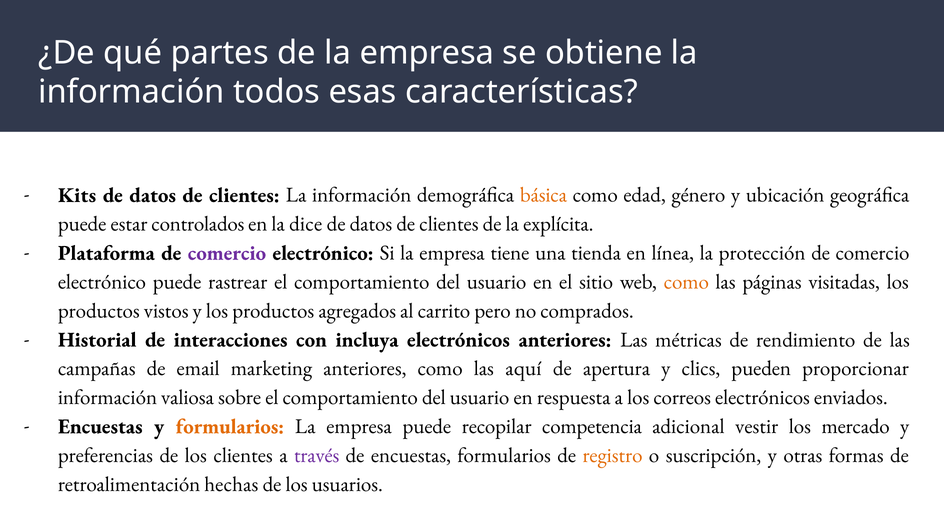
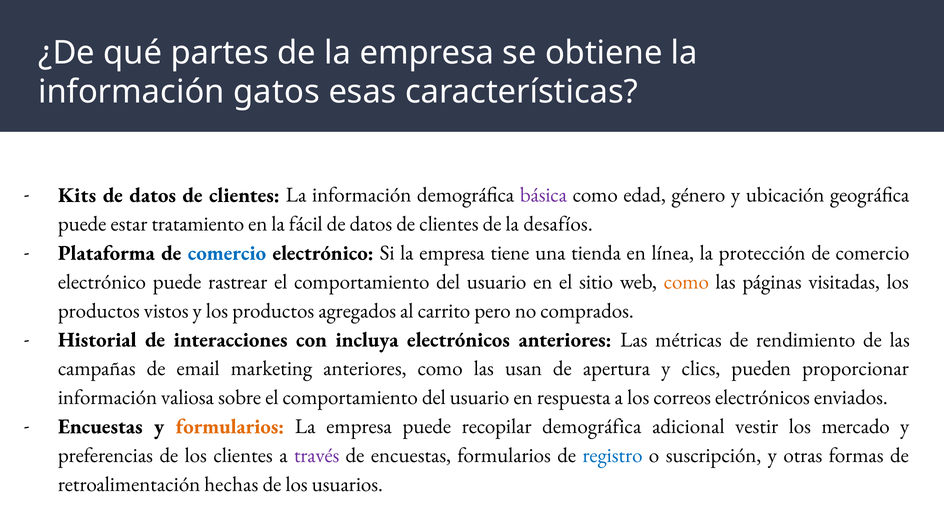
todos: todos -> gatos (276, 92)
básica colour: orange -> purple (544, 195)
controlados: controlados -> tratamiento (198, 224)
dice: dice -> fácil (306, 224)
explícita: explícita -> desafíos (558, 224)
comercio colour: purple -> blue (227, 253)
aquí: aquí -> usan (524, 369)
recopilar competencia: competencia -> demográfica (592, 426)
registro colour: orange -> blue (613, 455)
